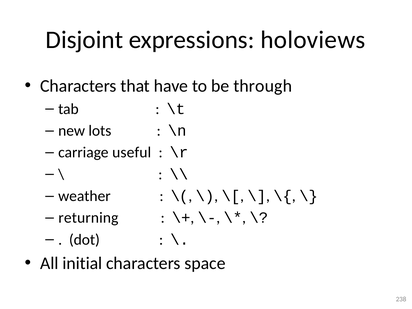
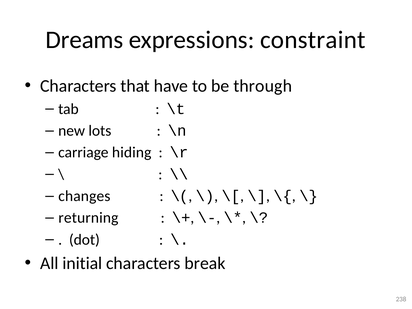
Disjoint: Disjoint -> Dreams (84, 40)
holoviews: holoviews -> constraint (313, 40)
useful: useful -> hiding (132, 153)
weather: weather -> changes (84, 196)
space: space -> break (205, 263)
